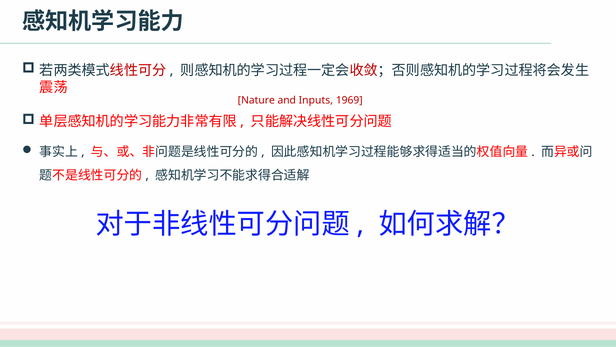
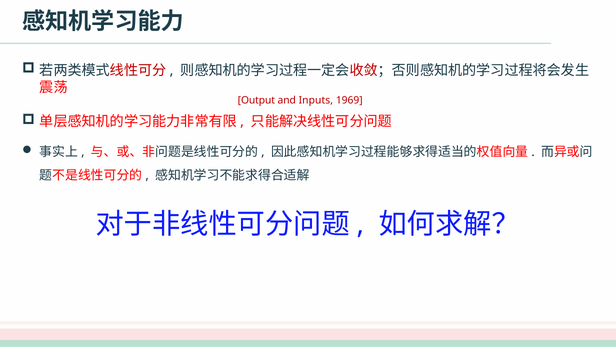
Nature: Nature -> Output (256, 100)
